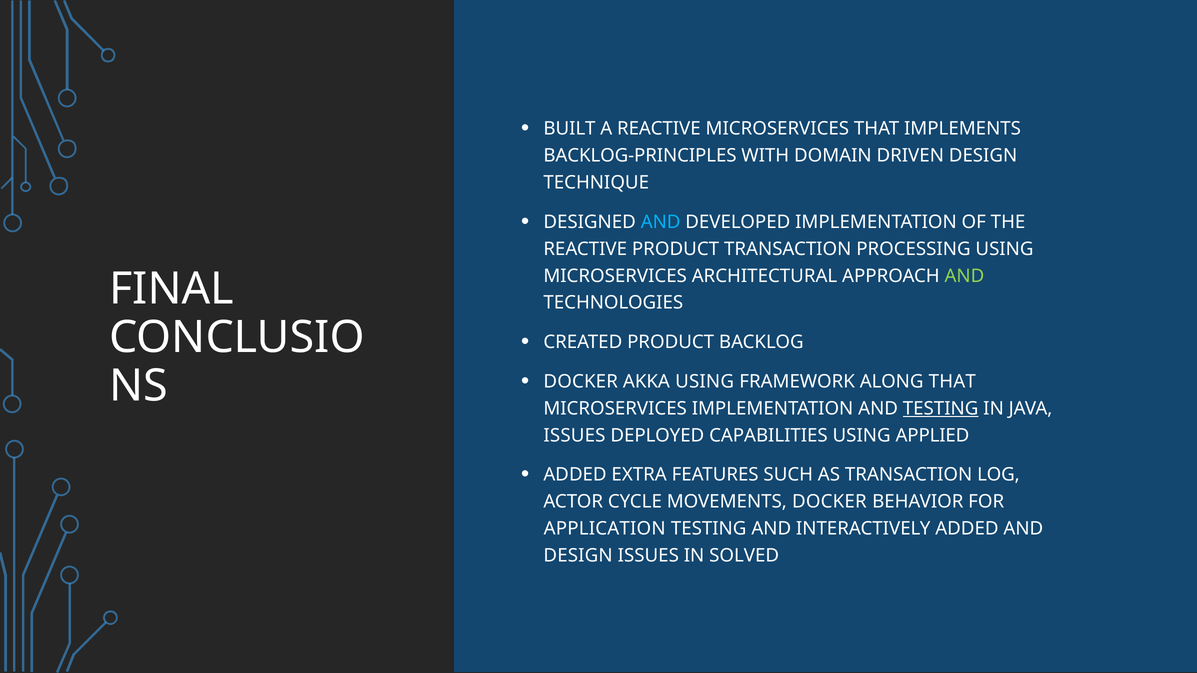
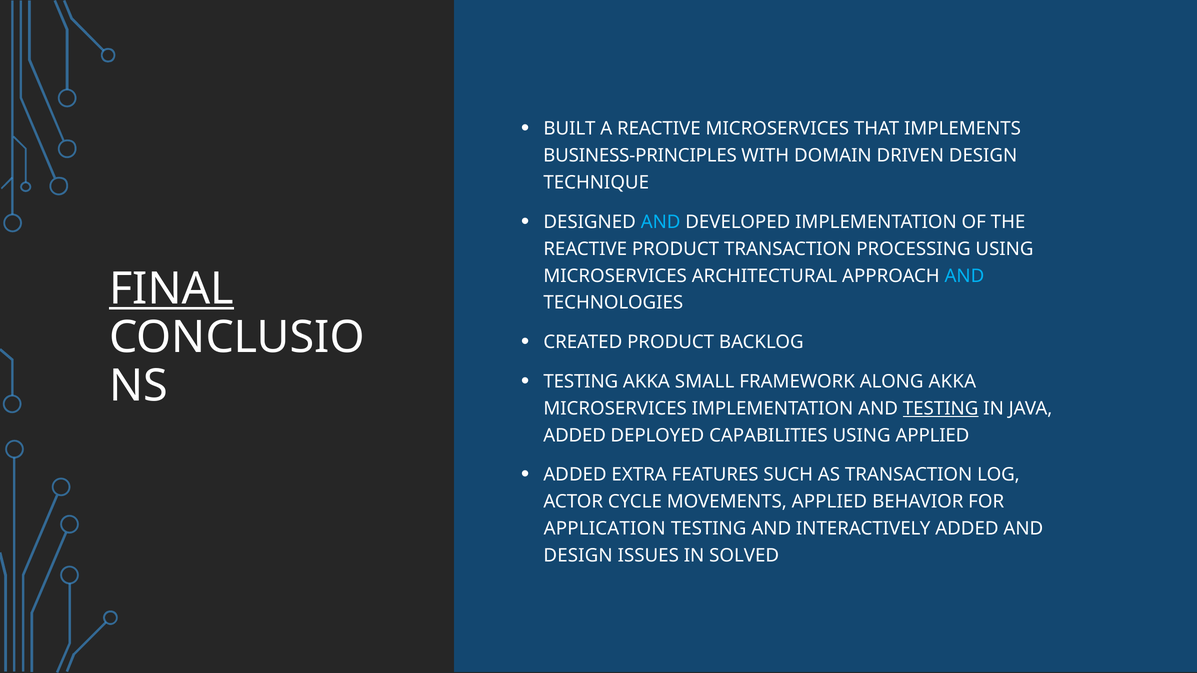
BACKLOG-PRINCIPLES: BACKLOG-PRINCIPLES -> BUSINESS-PRINCIPLES (640, 156)
AND colour: light green -> light blue (964, 276)
FINAL underline: none -> present (171, 289)
DOCKER: DOCKER -> TESTING (581, 382)
AKKA USING: USING -> SMALL (705, 382)
ALONG THAT: THAT -> AKKA (952, 382)
ISSUES: ISSUES -> ADDED (575, 436)
MOVEMENTS DOCKER: DOCKER -> APPLIED (829, 502)
